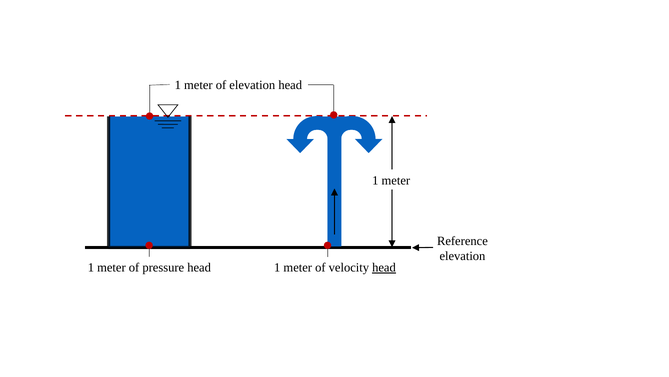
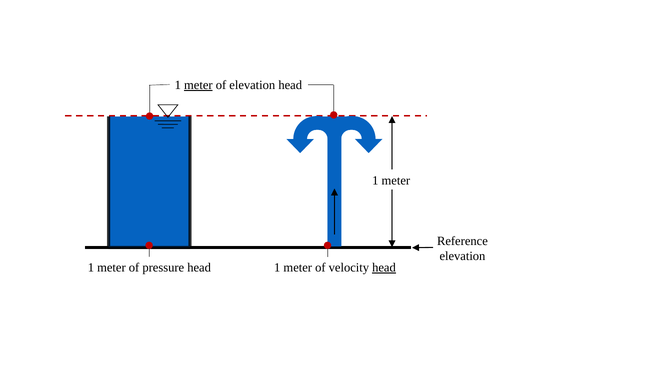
meter underline: none -> present (198, 85)
